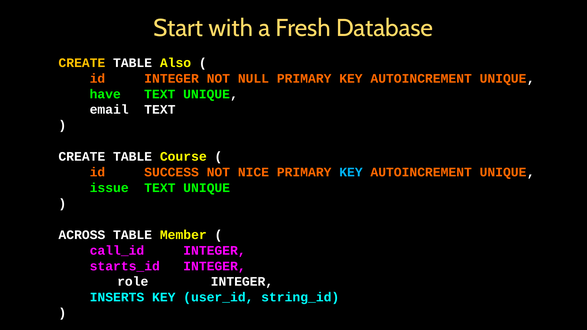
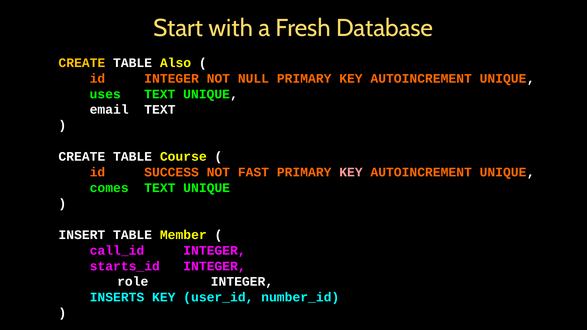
have: have -> uses (105, 94)
NICE: NICE -> FAST (253, 172)
KEY colour: light blue -> pink (351, 172)
issue: issue -> comes (109, 188)
ACROSS: ACROSS -> INSERT (82, 235)
string_id: string_id -> number_id (300, 297)
